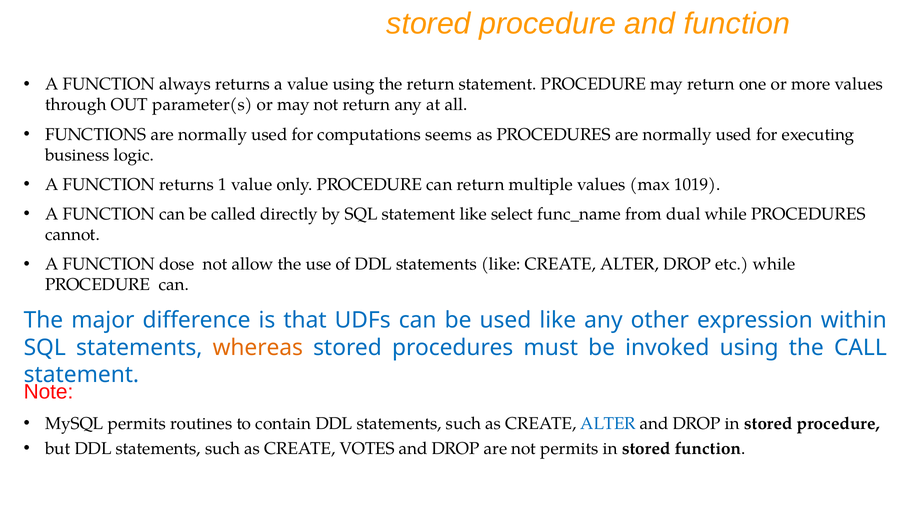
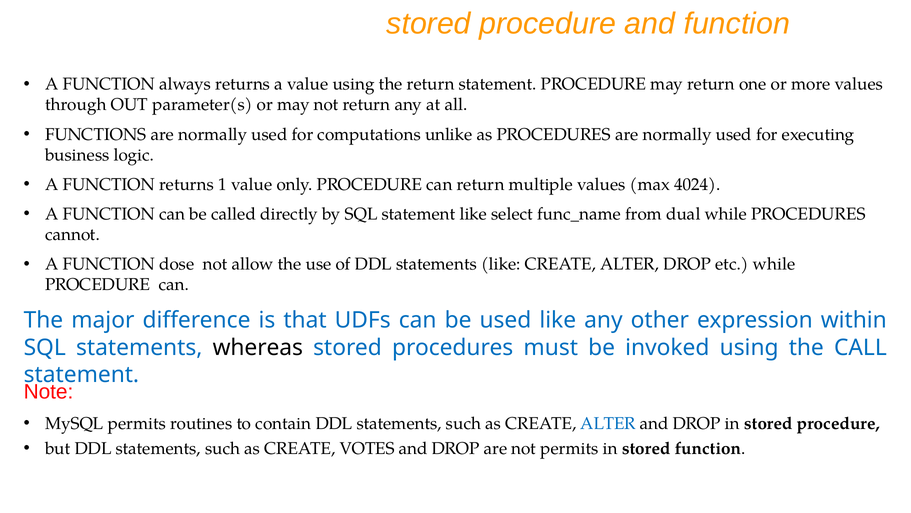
seems: seems -> unlike (449, 134)
1019: 1019 -> 4024 (697, 184)
whereas colour: orange -> black (258, 347)
